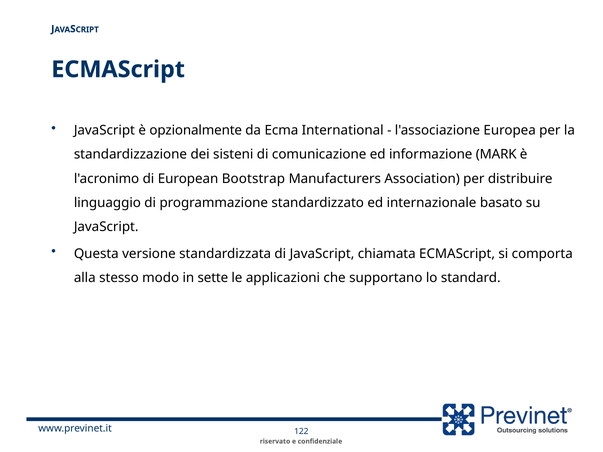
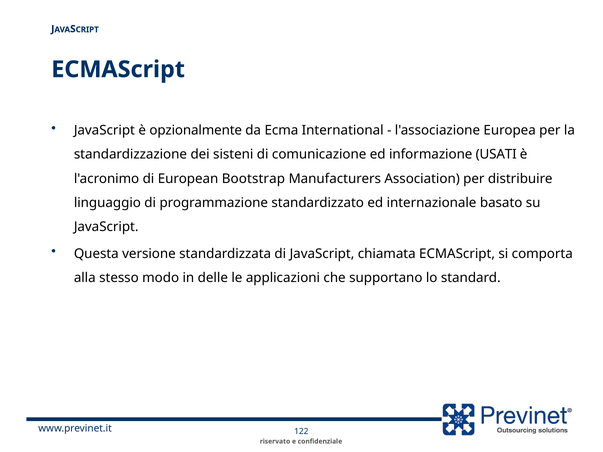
MARK: MARK -> USATI (496, 155)
sette: sette -> delle (213, 278)
